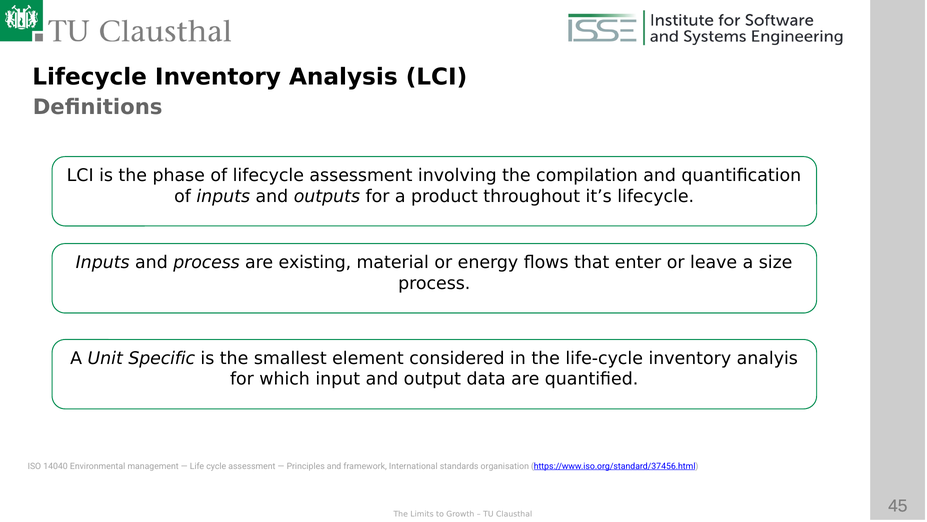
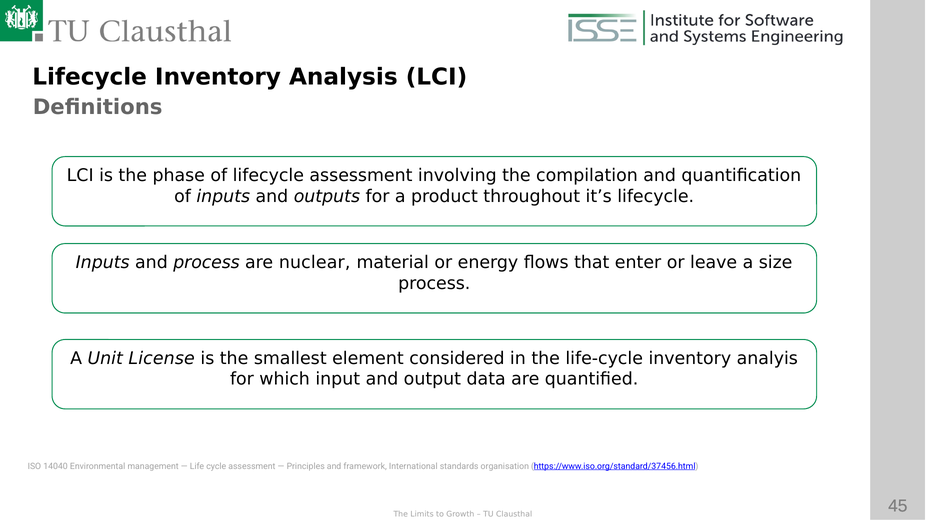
existing: existing -> nuclear (315, 262)
Specific: Specific -> License (162, 358)
